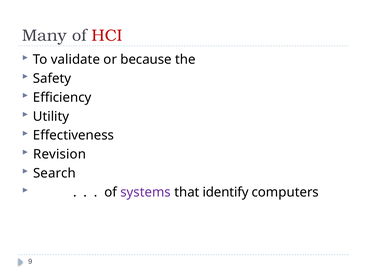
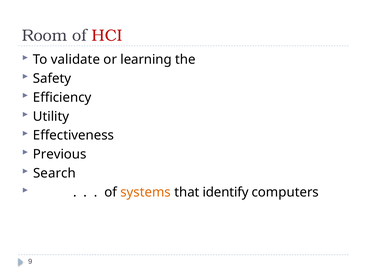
Many: Many -> Room (45, 35)
because: because -> learning (146, 60)
Revision: Revision -> Previous (60, 154)
systems colour: purple -> orange (146, 192)
